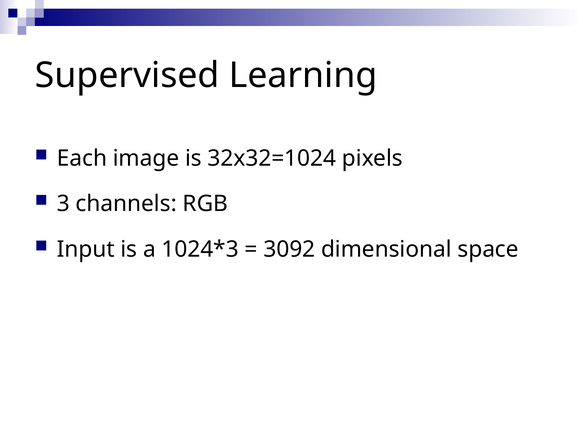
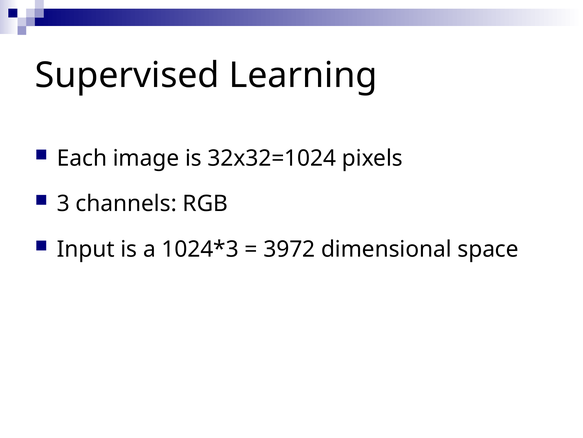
3092: 3092 -> 3972 (289, 249)
